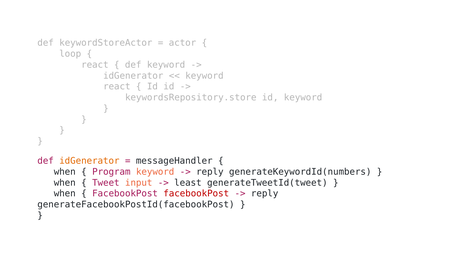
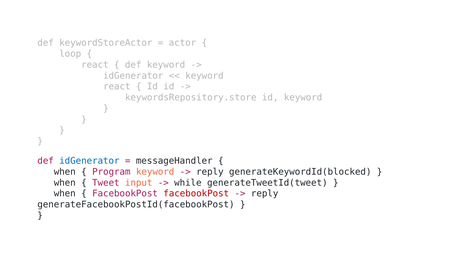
idGenerator colour: orange -> blue (89, 161)
generateKeywordId(numbers: generateKeywordId(numbers -> generateKeywordId(blocked (300, 172)
least: least -> while (188, 182)
